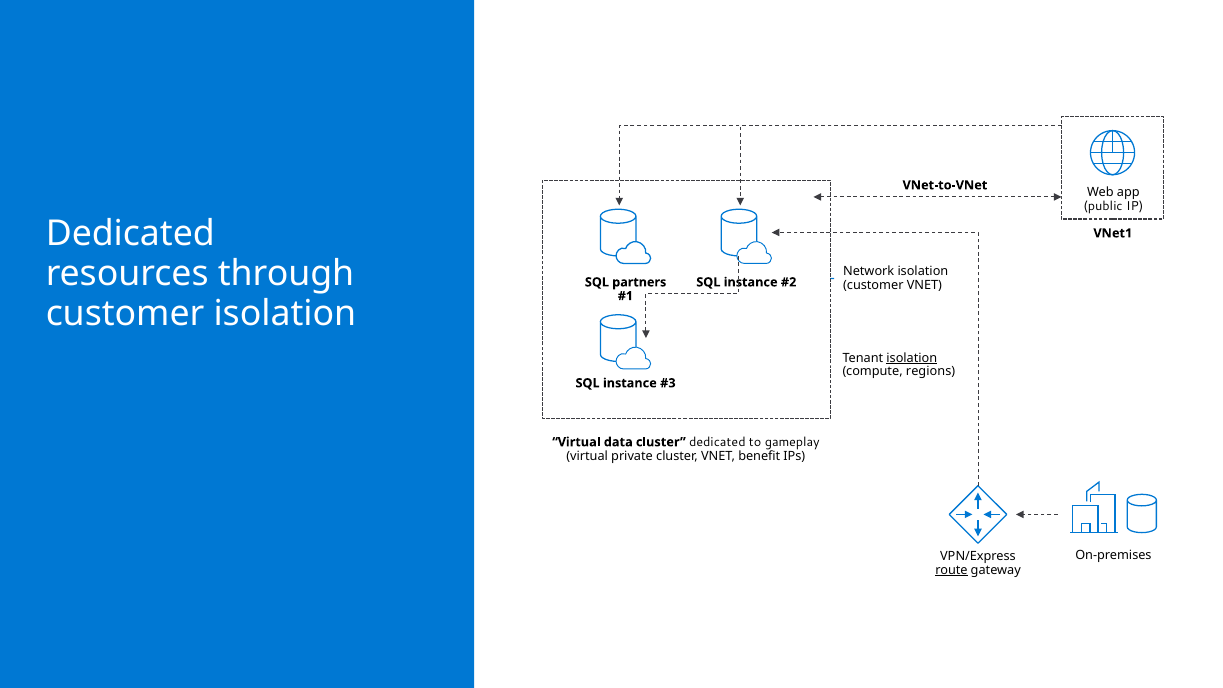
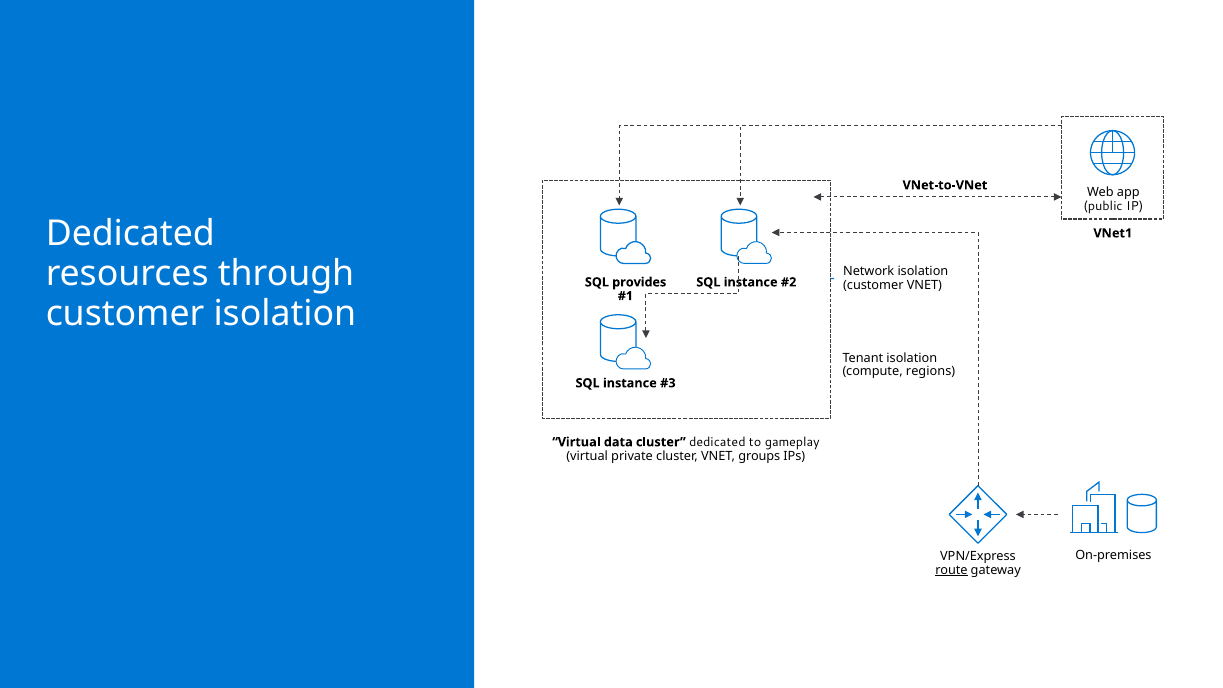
partners: partners -> provides (639, 282)
isolation underline: present -> none (912, 358)
benefit: benefit -> groups (759, 456)
